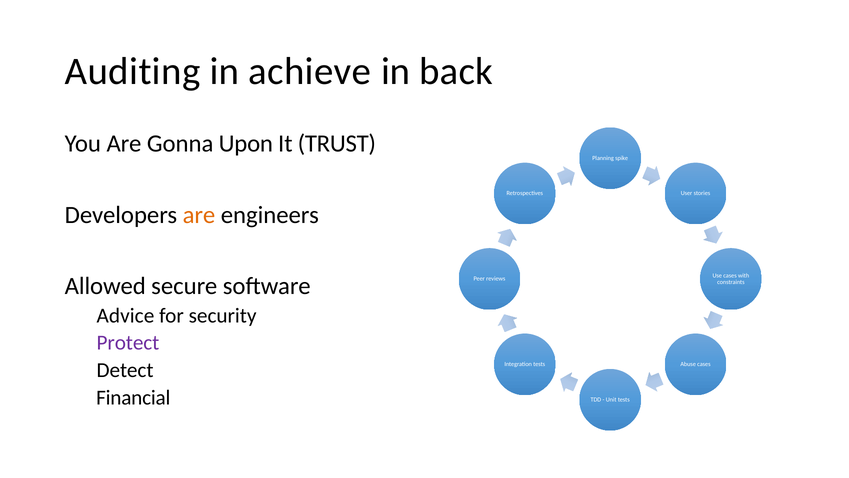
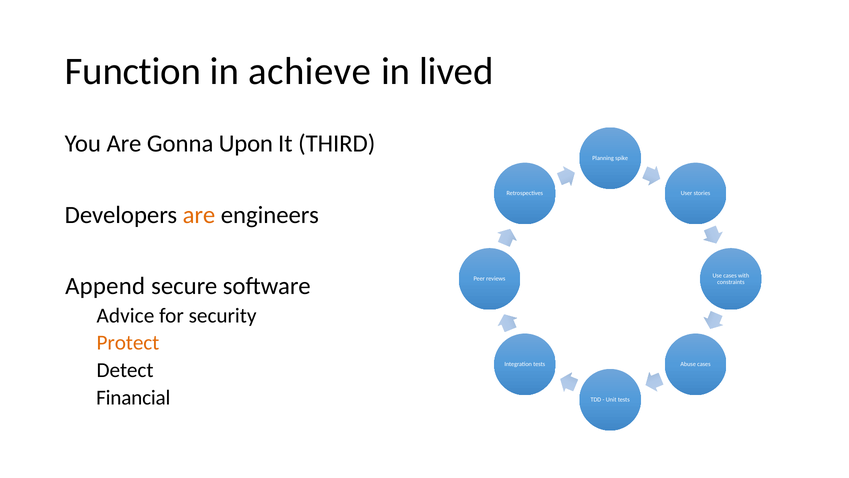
Auditing: Auditing -> Function (133, 71)
back: back -> lived (456, 71)
TRUST: TRUST -> THIRD (337, 144)
Allowed: Allowed -> Append (105, 286)
Protect colour: purple -> orange (128, 343)
